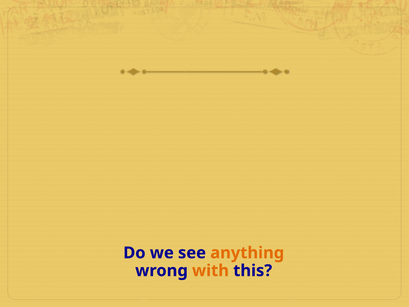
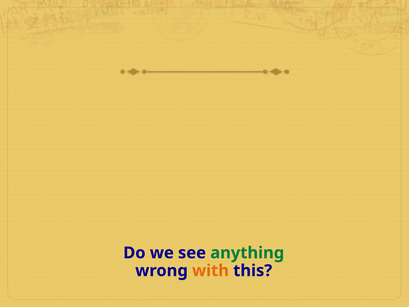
anything colour: orange -> green (247, 253)
